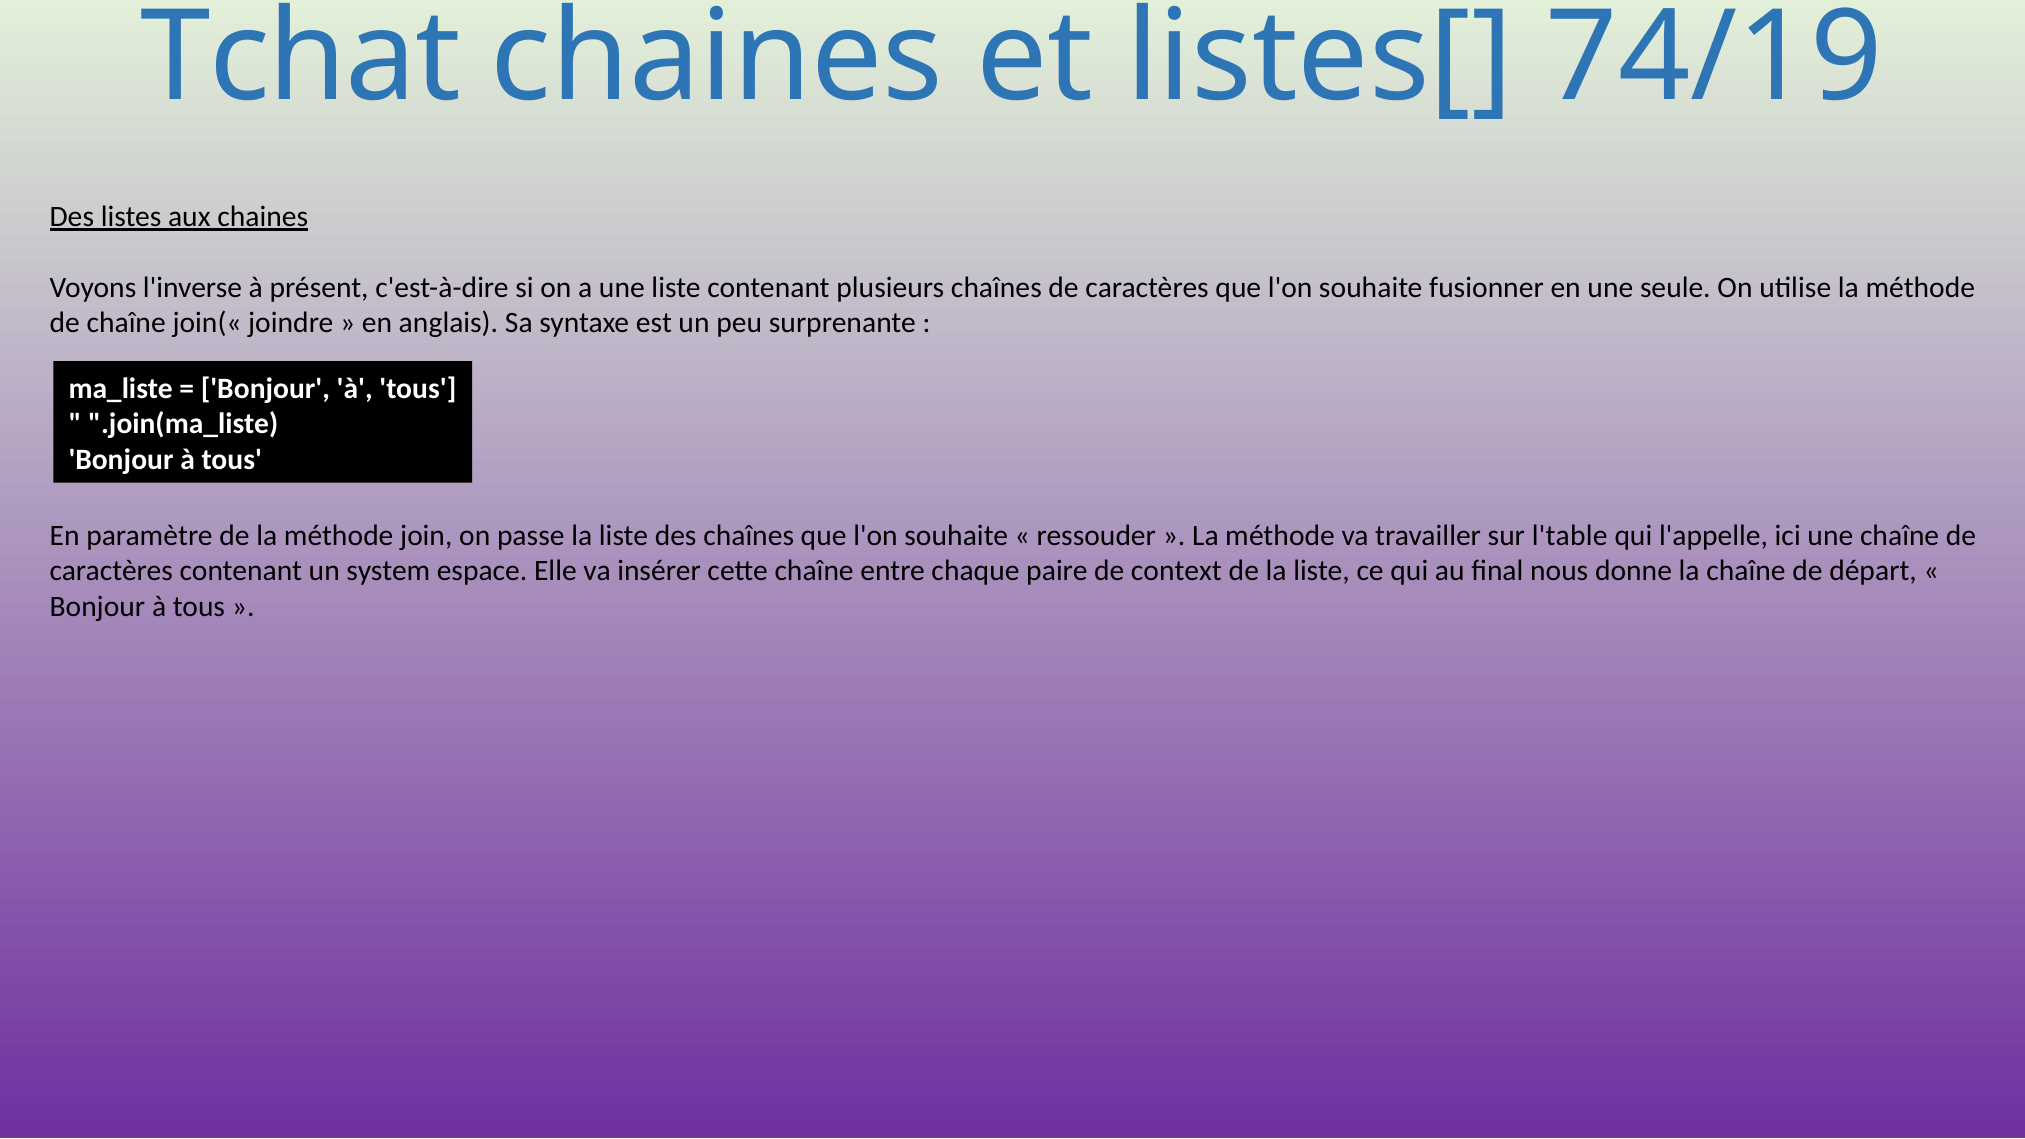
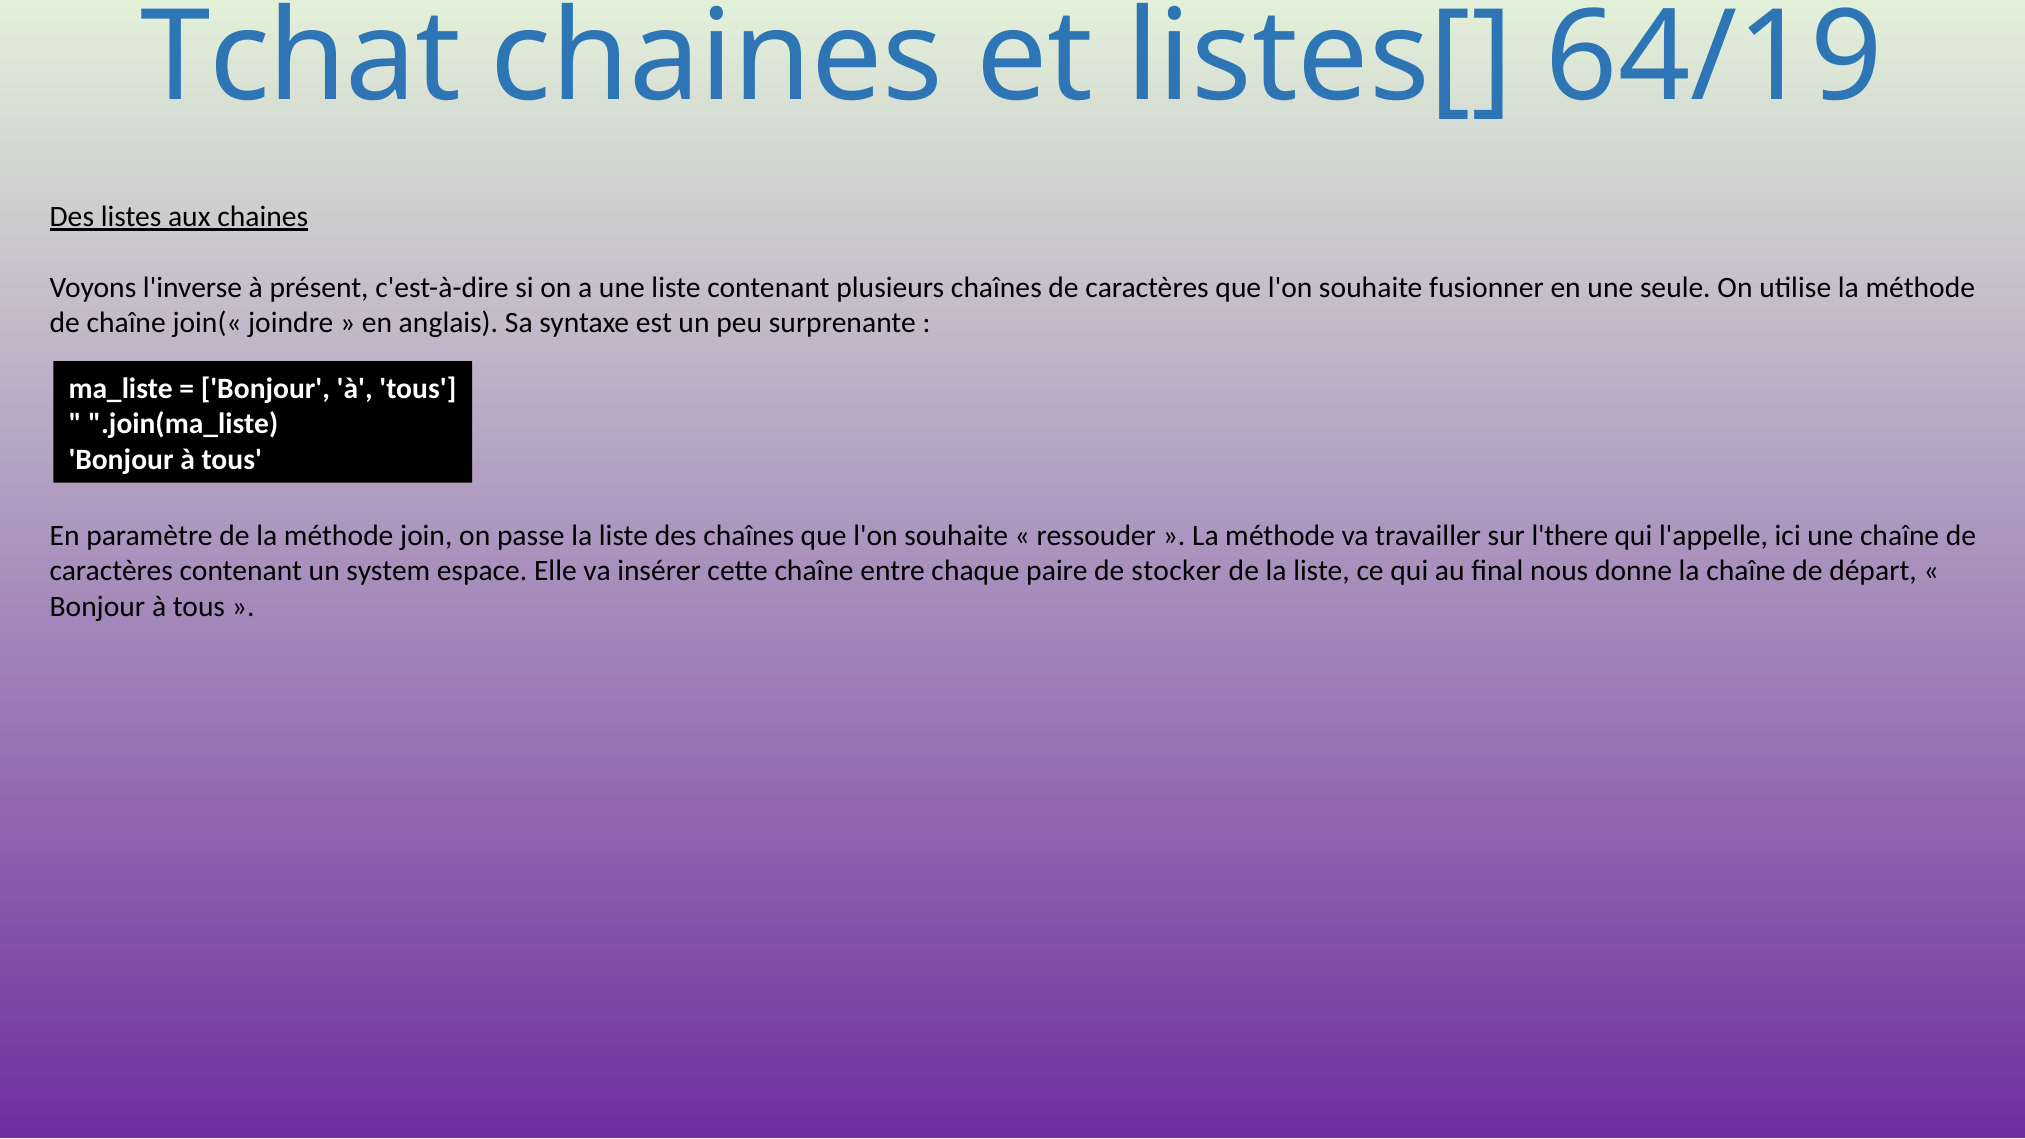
74/19: 74/19 -> 64/19 (1714, 58)
l'table: l'table -> l'there (1570, 535)
context: context -> stocker (1176, 571)
